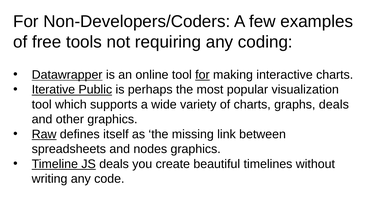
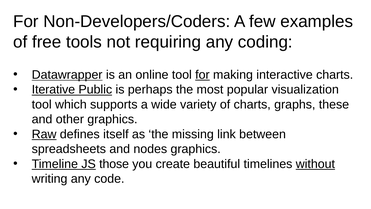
graphs deals: deals -> these (334, 104)
JS deals: deals -> those (114, 164)
without underline: none -> present (315, 164)
